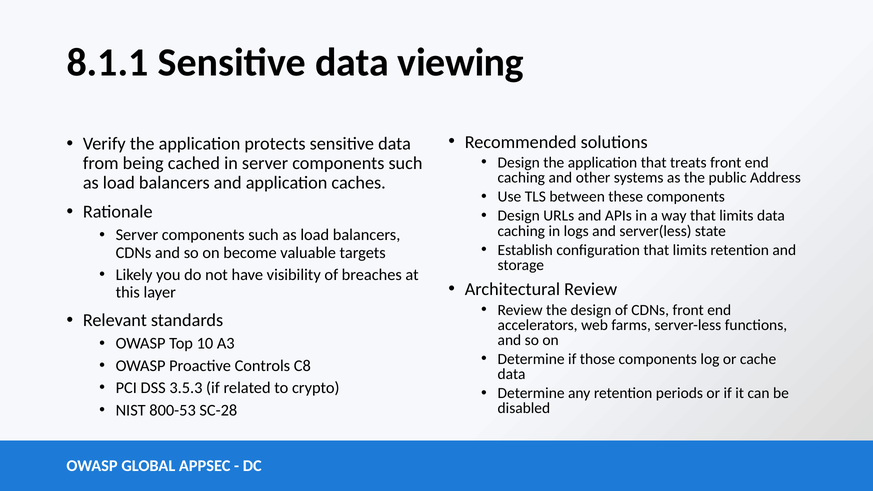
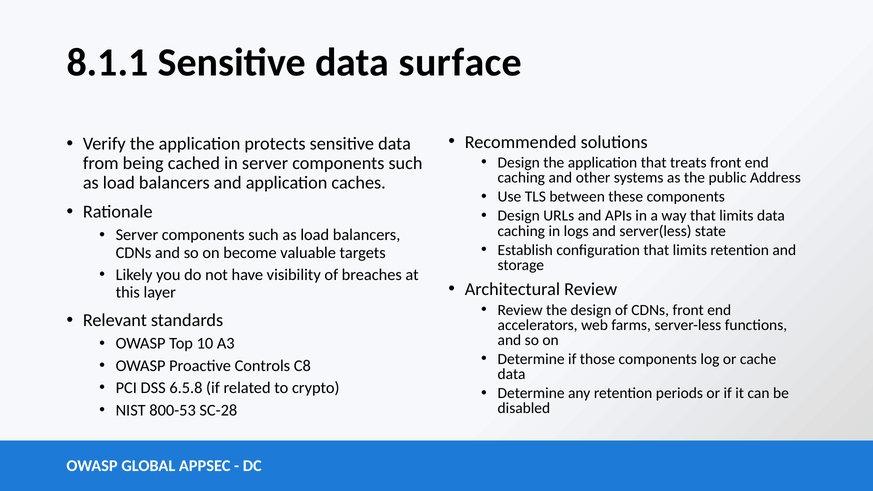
viewing: viewing -> surface (460, 63)
3.5.3: 3.5.3 -> 6.5.8 (186, 388)
